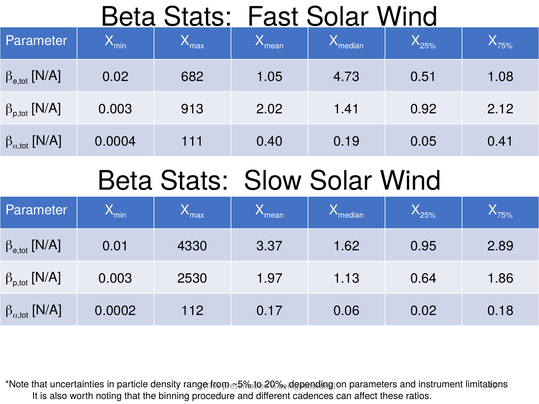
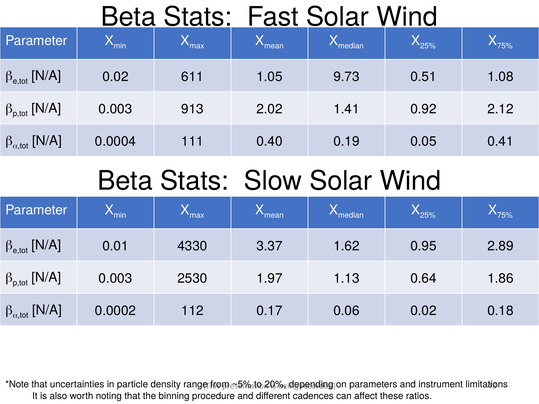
682: 682 -> 611 (192, 77)
4.73: 4.73 -> 9.73 (346, 77)
